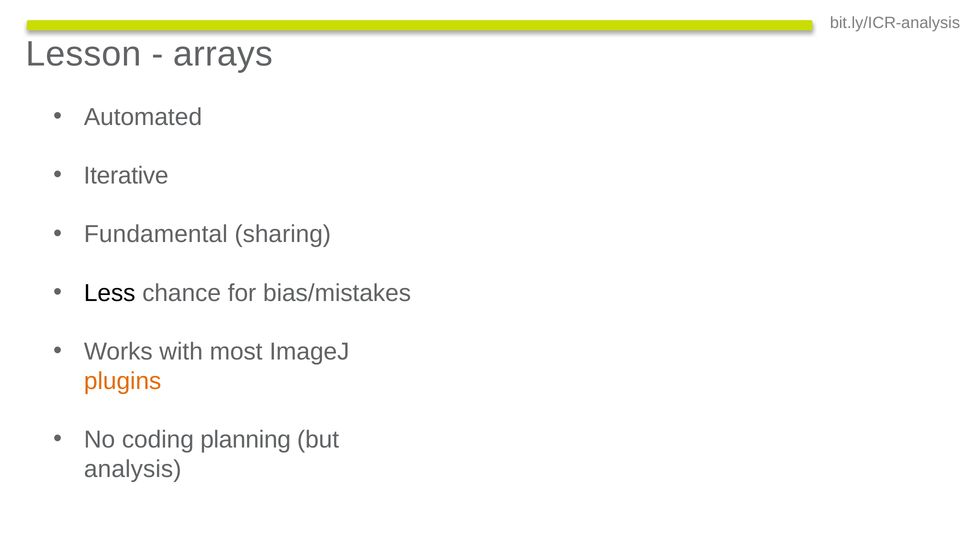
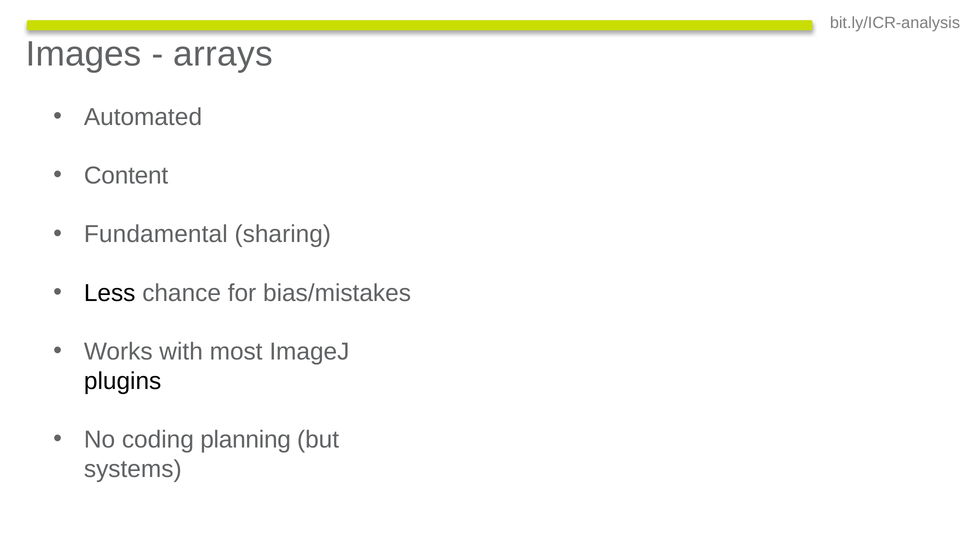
Lesson: Lesson -> Images (84, 54)
Iterative: Iterative -> Content (126, 176)
plugins colour: orange -> black (123, 381)
analysis: analysis -> systems (133, 469)
